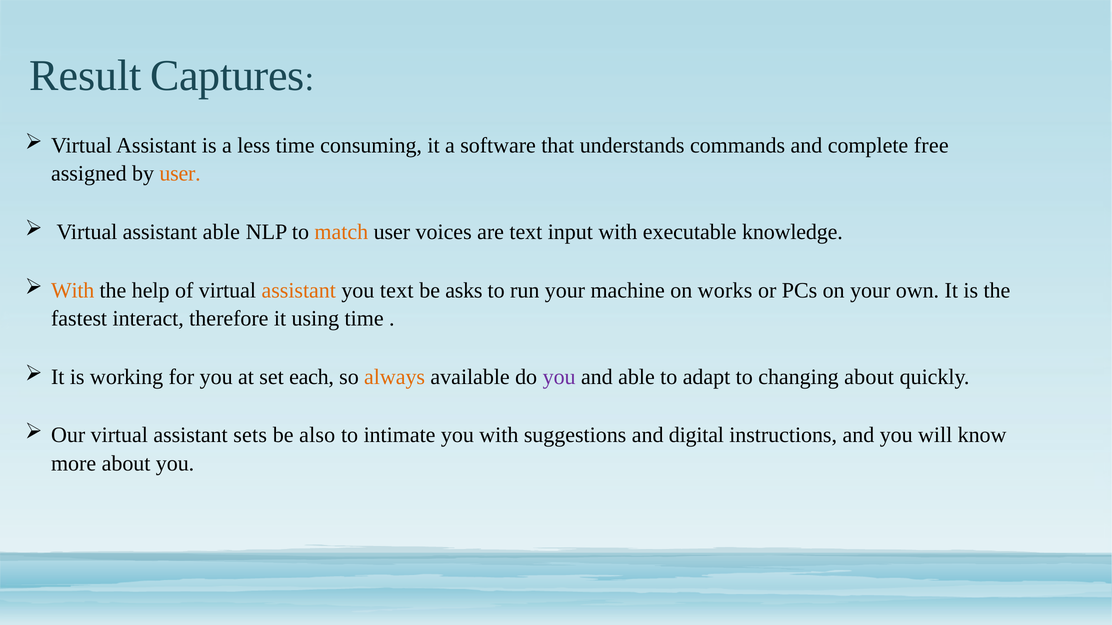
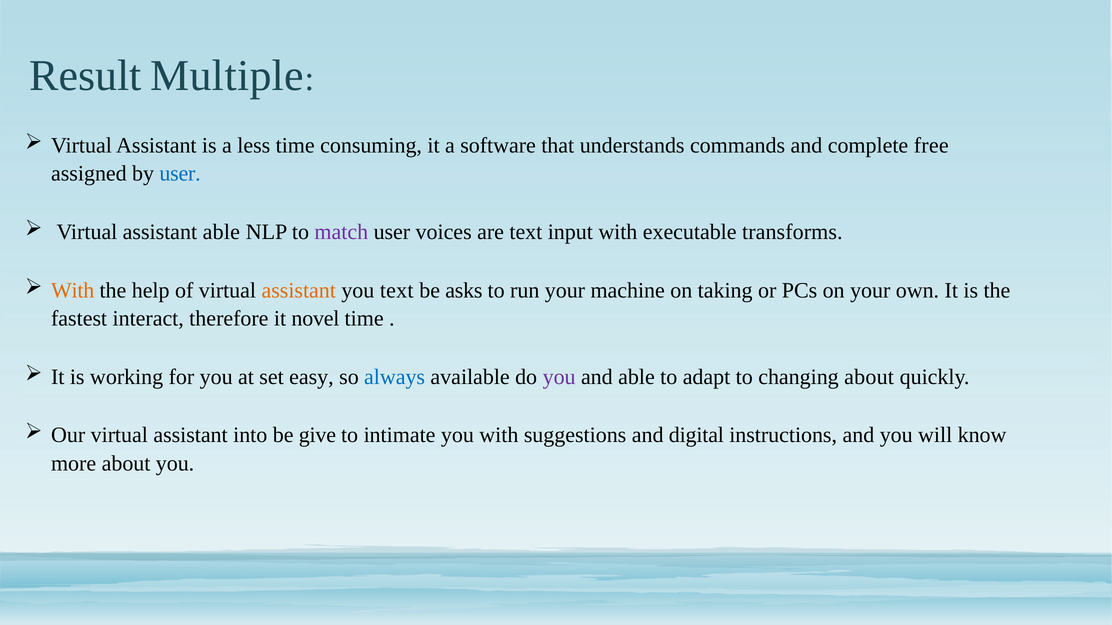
Captures: Captures -> Multiple (227, 76)
user colour: orange -> blue (180, 174)
match colour: orange -> purple (341, 232)
knowledge: knowledge -> transforms (792, 232)
works: works -> taking (725, 291)
using: using -> novel (315, 319)
each: each -> easy (311, 377)
always colour: orange -> blue (395, 377)
sets: sets -> into (250, 435)
also: also -> give (317, 435)
